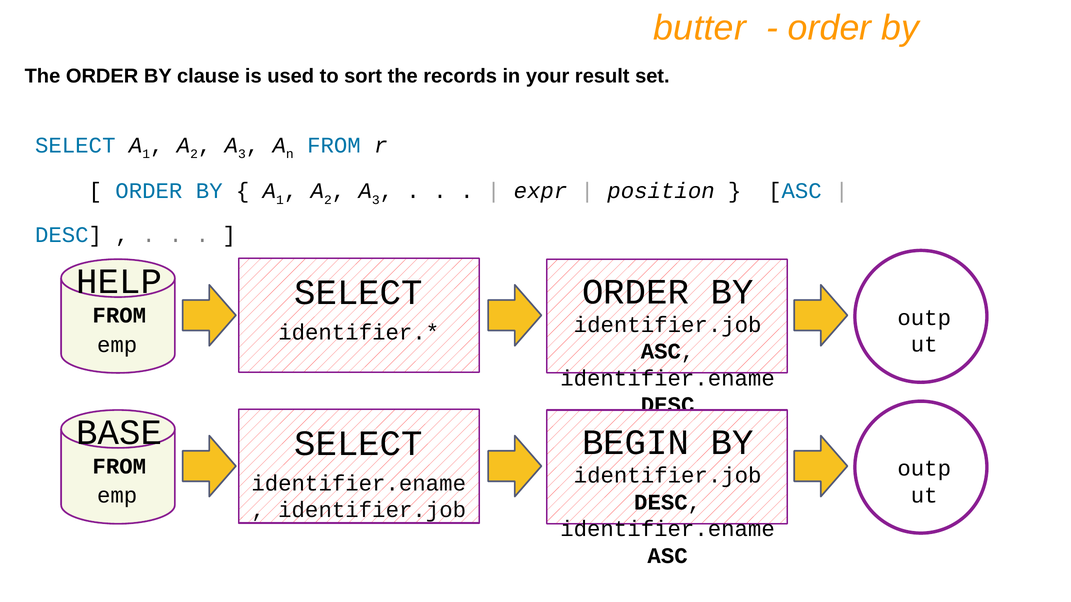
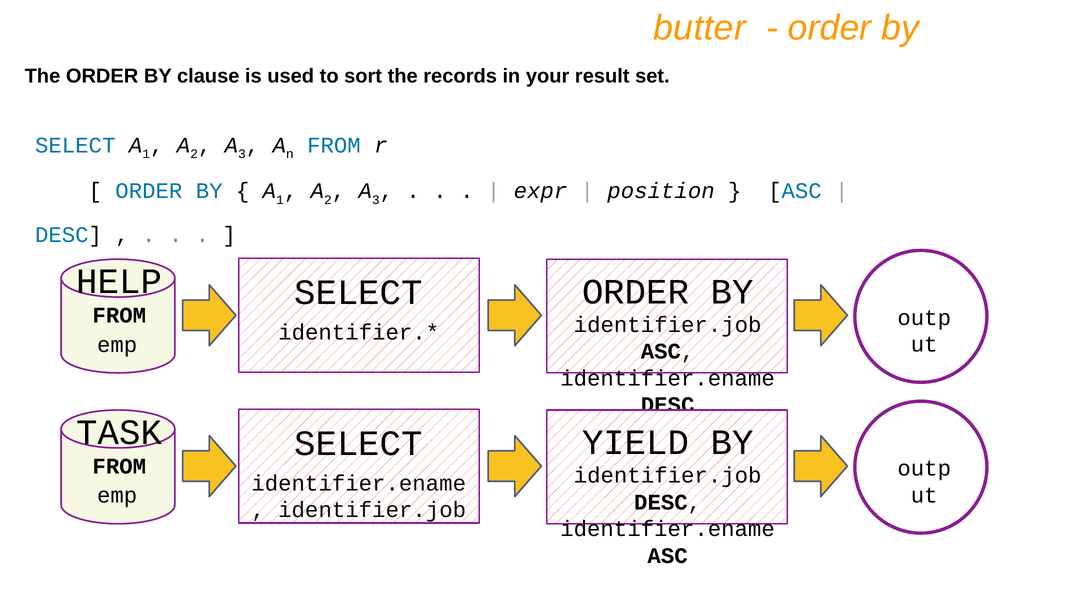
BASE: BASE -> TASK (119, 433)
BEGIN: BEGIN -> YIELD (636, 443)
